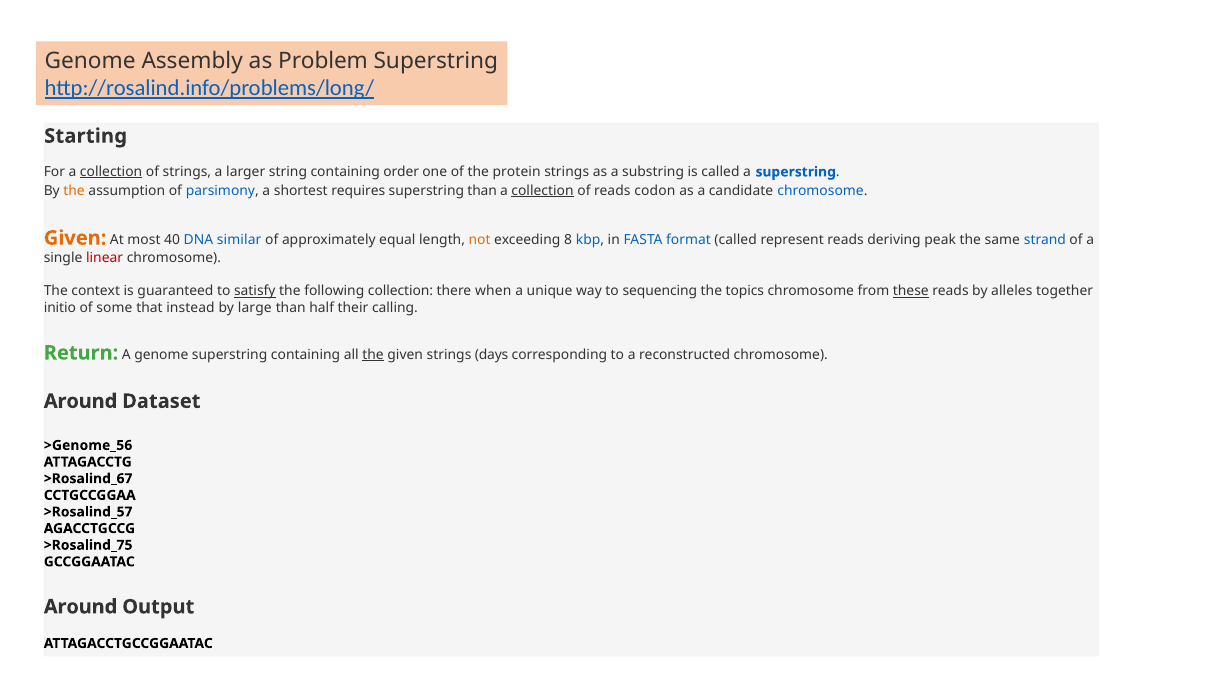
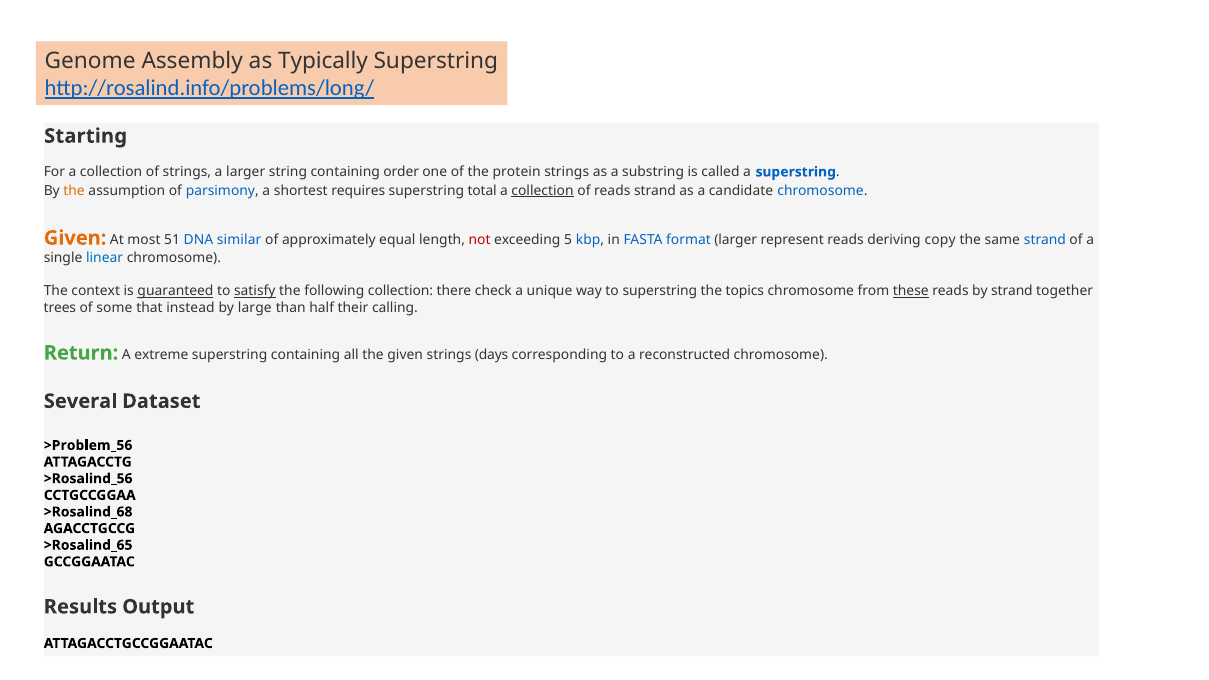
Problem: Problem -> Typically (323, 61)
collection underline: present -> none (111, 172)
superstring than: than -> total (482, 191)
reads codon: codon -> strand (655, 191)
40: 40 -> 51 (172, 240)
not colour: orange -> red (480, 240)
8: 8 -> 5 (568, 240)
format called: called -> larger (736, 240)
peak: peak -> copy (940, 240)
linear colour: red -> blue (105, 258)
guaranteed underline: none -> present (175, 291)
when: when -> check (493, 291)
to sequencing: sequencing -> superstring (660, 291)
by alleles: alleles -> strand (1012, 291)
initio: initio -> trees (60, 308)
A genome: genome -> extreme (161, 355)
the underline: present -> none (373, 355)
Around: Around -> Several (80, 401)
>Genome_56: >Genome_56 -> >Problem_56 (88, 445)
>Rosalind_67: >Rosalind_67 -> >Rosalind_56 (88, 479)
>Rosalind_57: >Rosalind_57 -> >Rosalind_68 (88, 512)
>Rosalind_75: >Rosalind_75 -> >Rosalind_65 (88, 545)
Around: Around -> Results (80, 607)
